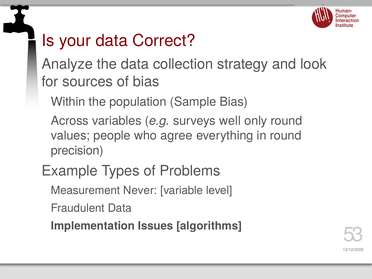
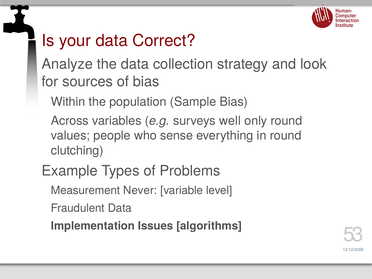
agree: agree -> sense (177, 136)
precision: precision -> clutching (77, 150)
